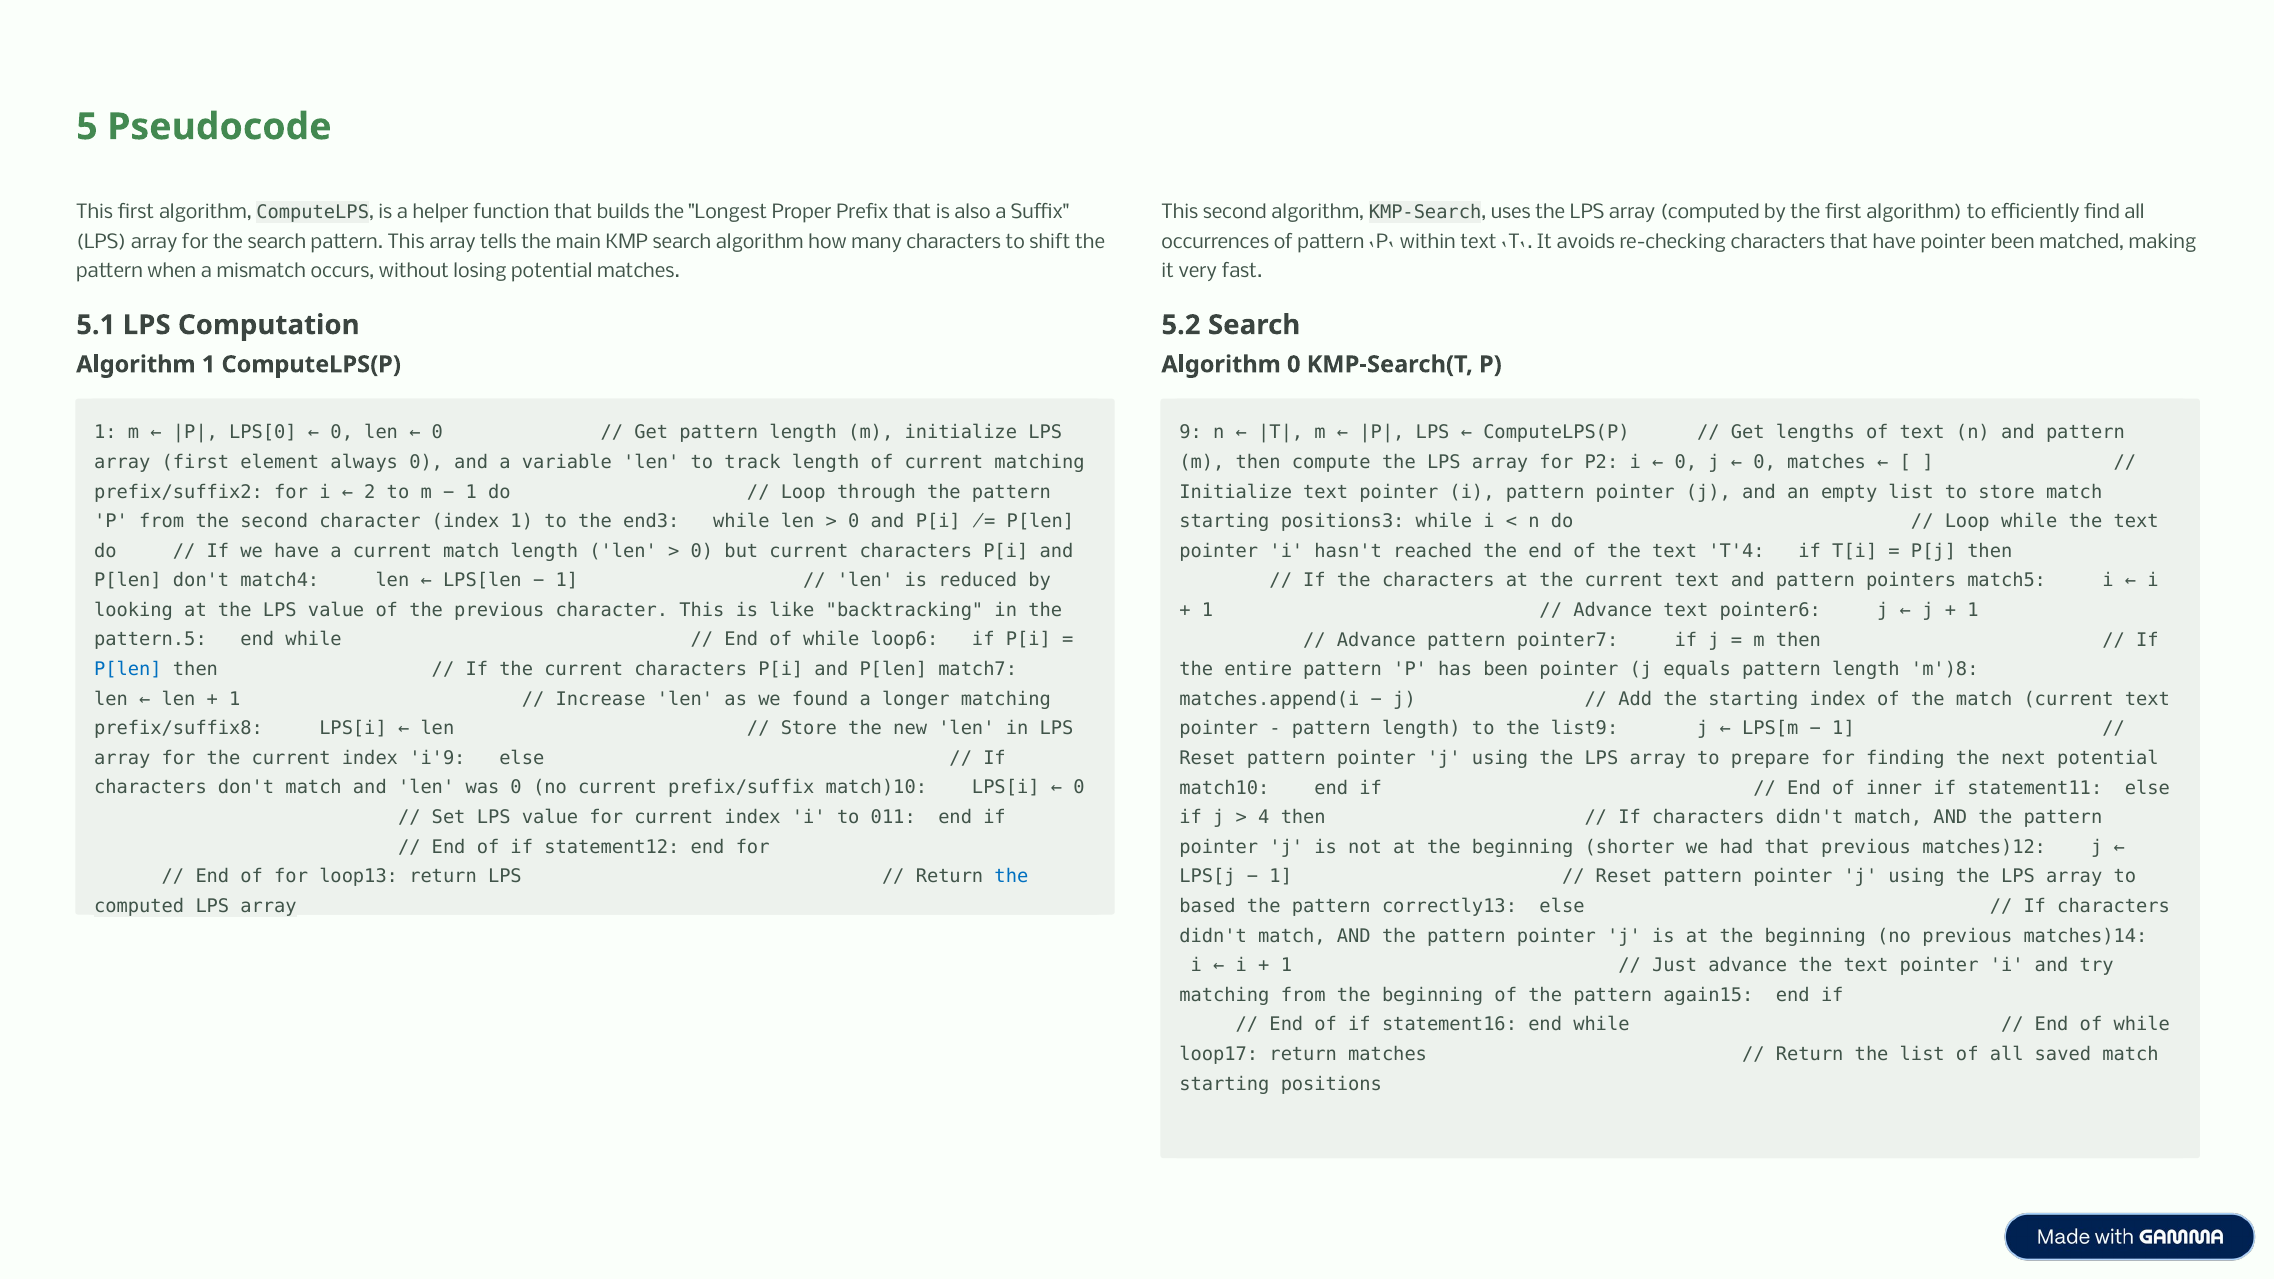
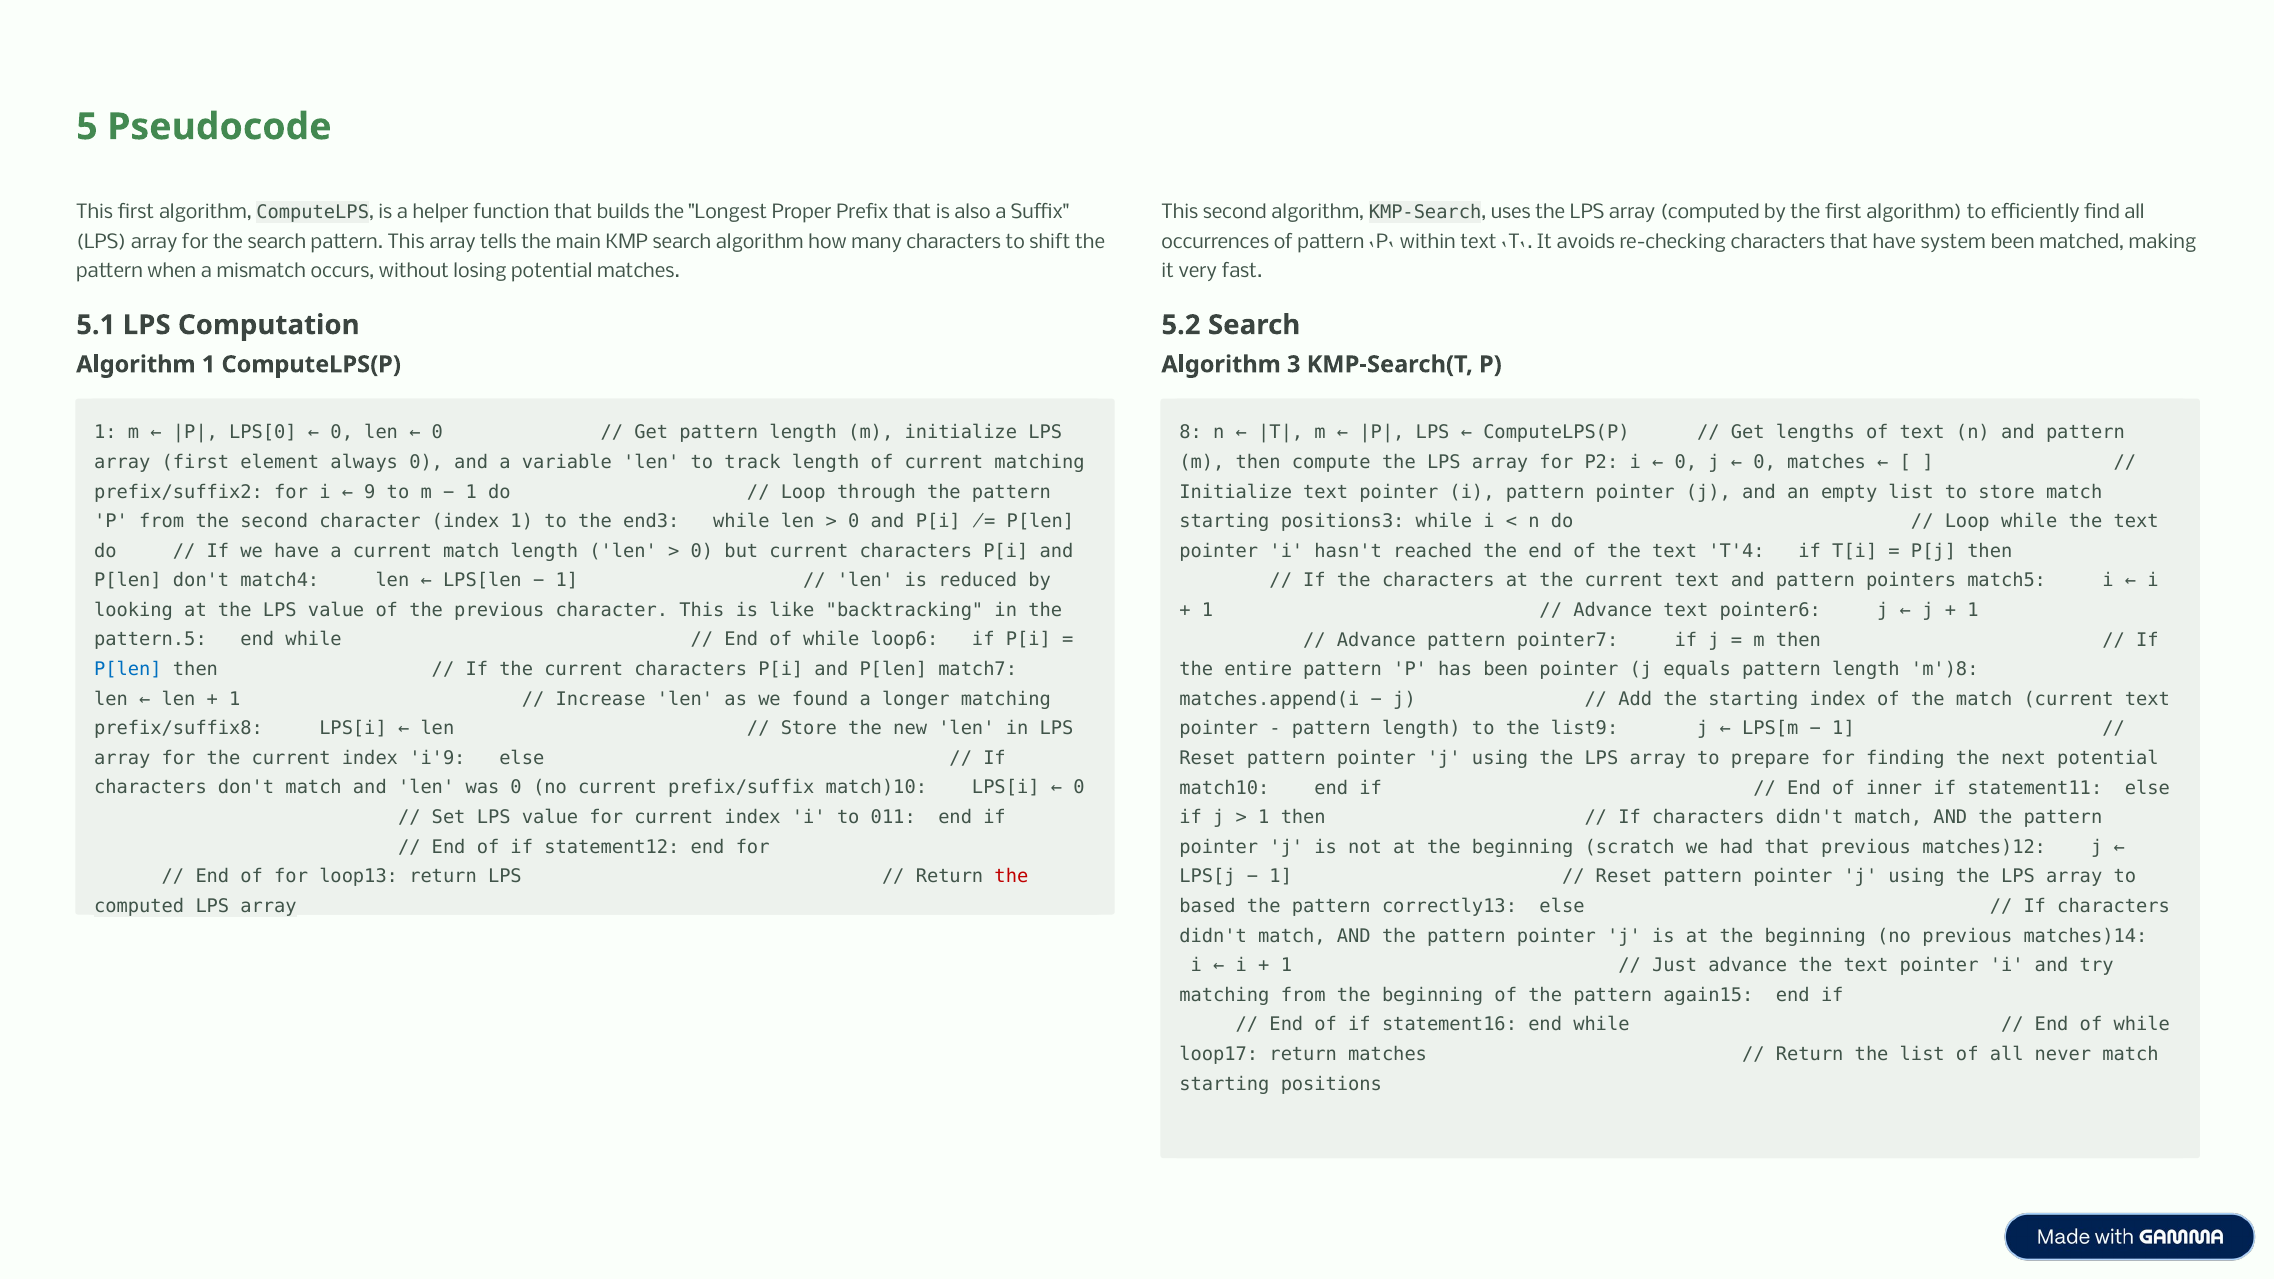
have pointer: pointer -> system (1953, 242)
Algorithm 0: 0 -> 3 (1294, 365)
9: 9 -> 8 (1191, 433)
2: 2 -> 9 (370, 492)
4: 4 -> 1 (1264, 818)
shorter: shorter -> scratch (1630, 847)
the colour: blue -> red (1011, 877)
saved: saved -> never (2063, 1054)
